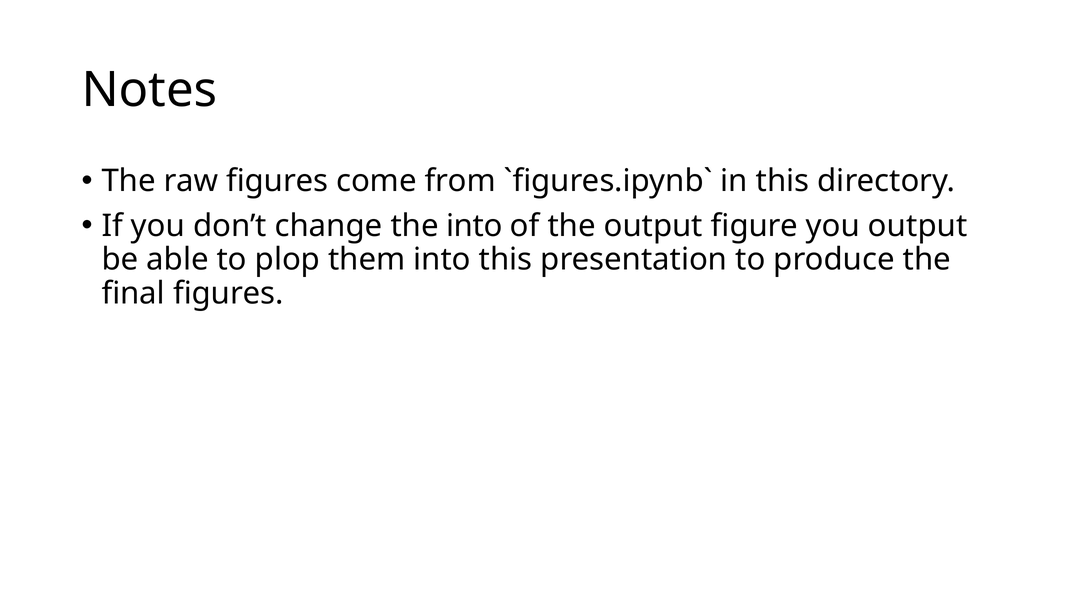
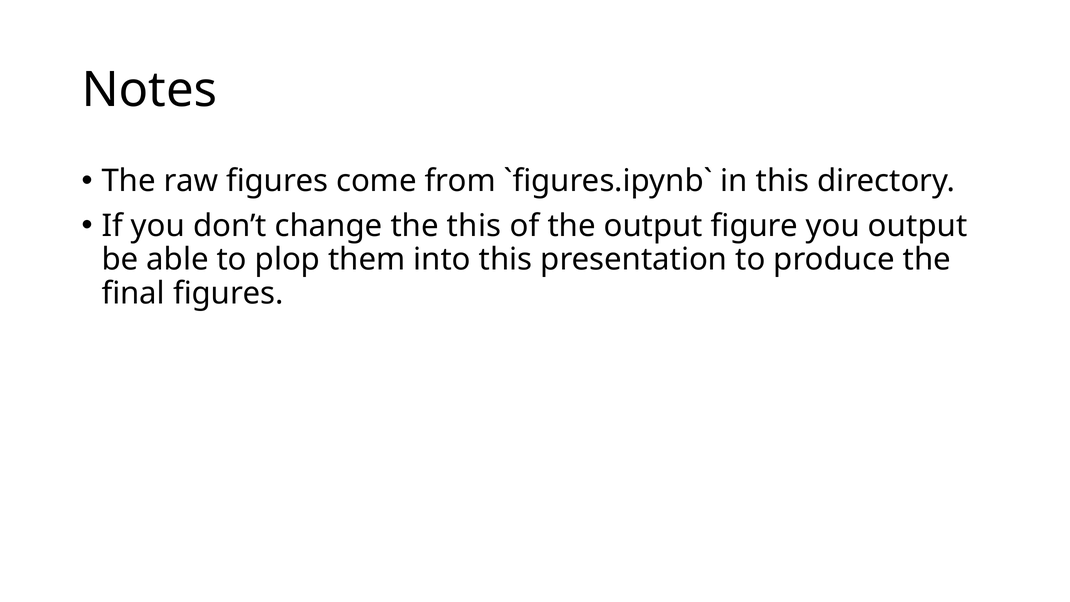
the into: into -> this (474, 226)
